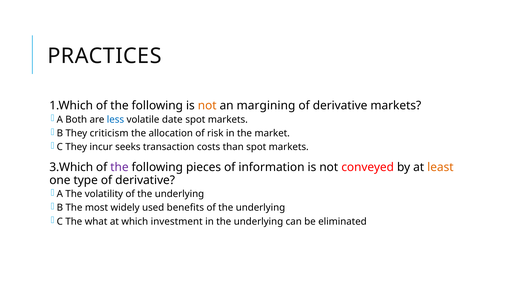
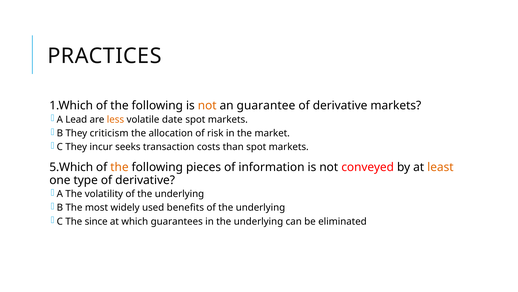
margining: margining -> guarantee (266, 105)
Both: Both -> Lead (76, 119)
less colour: blue -> orange (115, 119)
3.Which: 3.Which -> 5.Which (71, 167)
the colour: purple -> orange (119, 167)
what: what -> since (96, 221)
investment: investment -> guarantees (177, 221)
